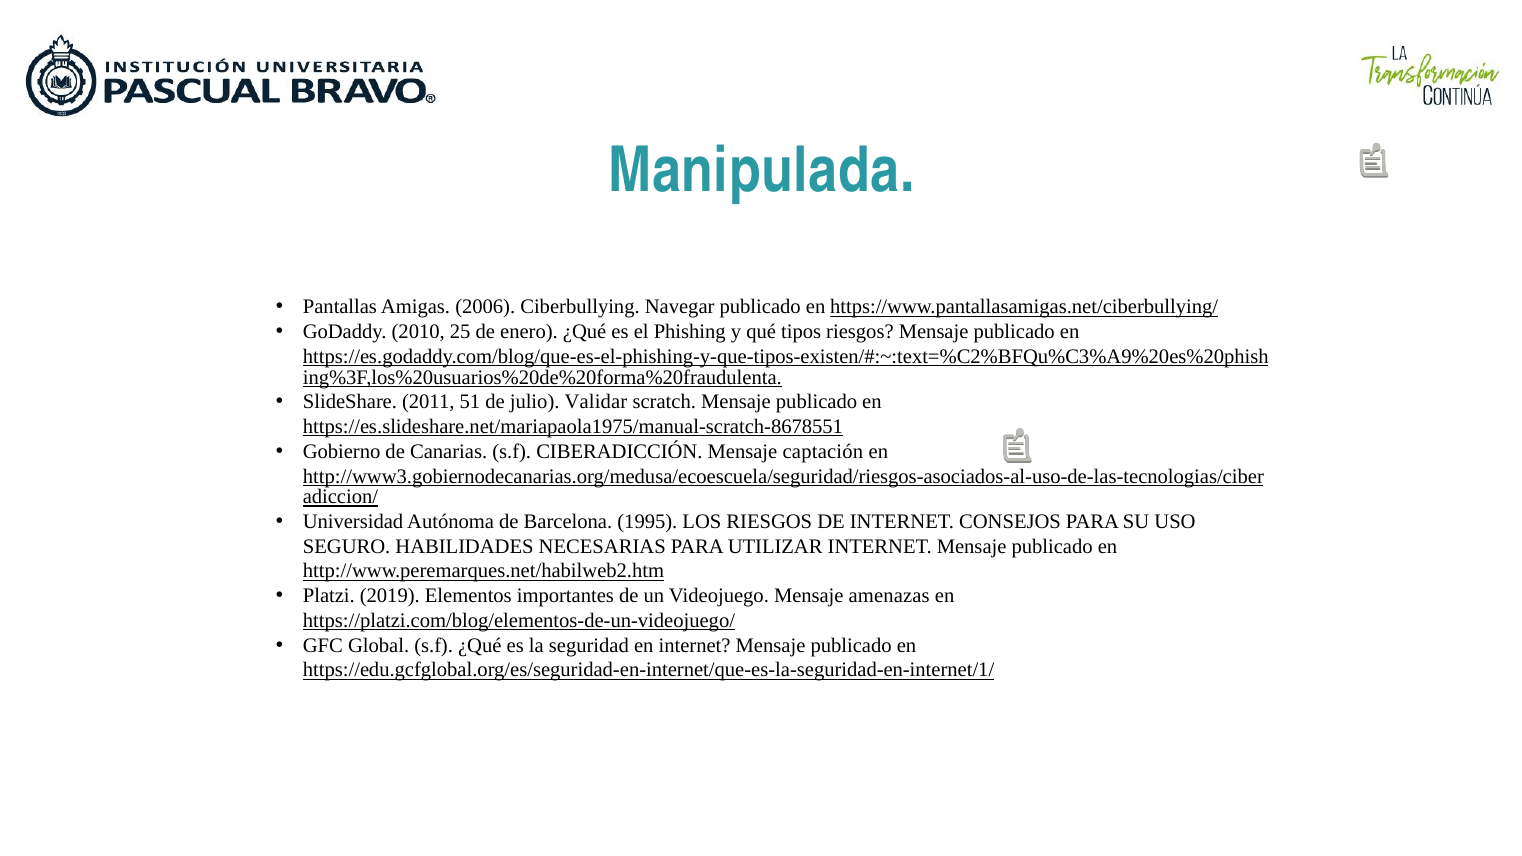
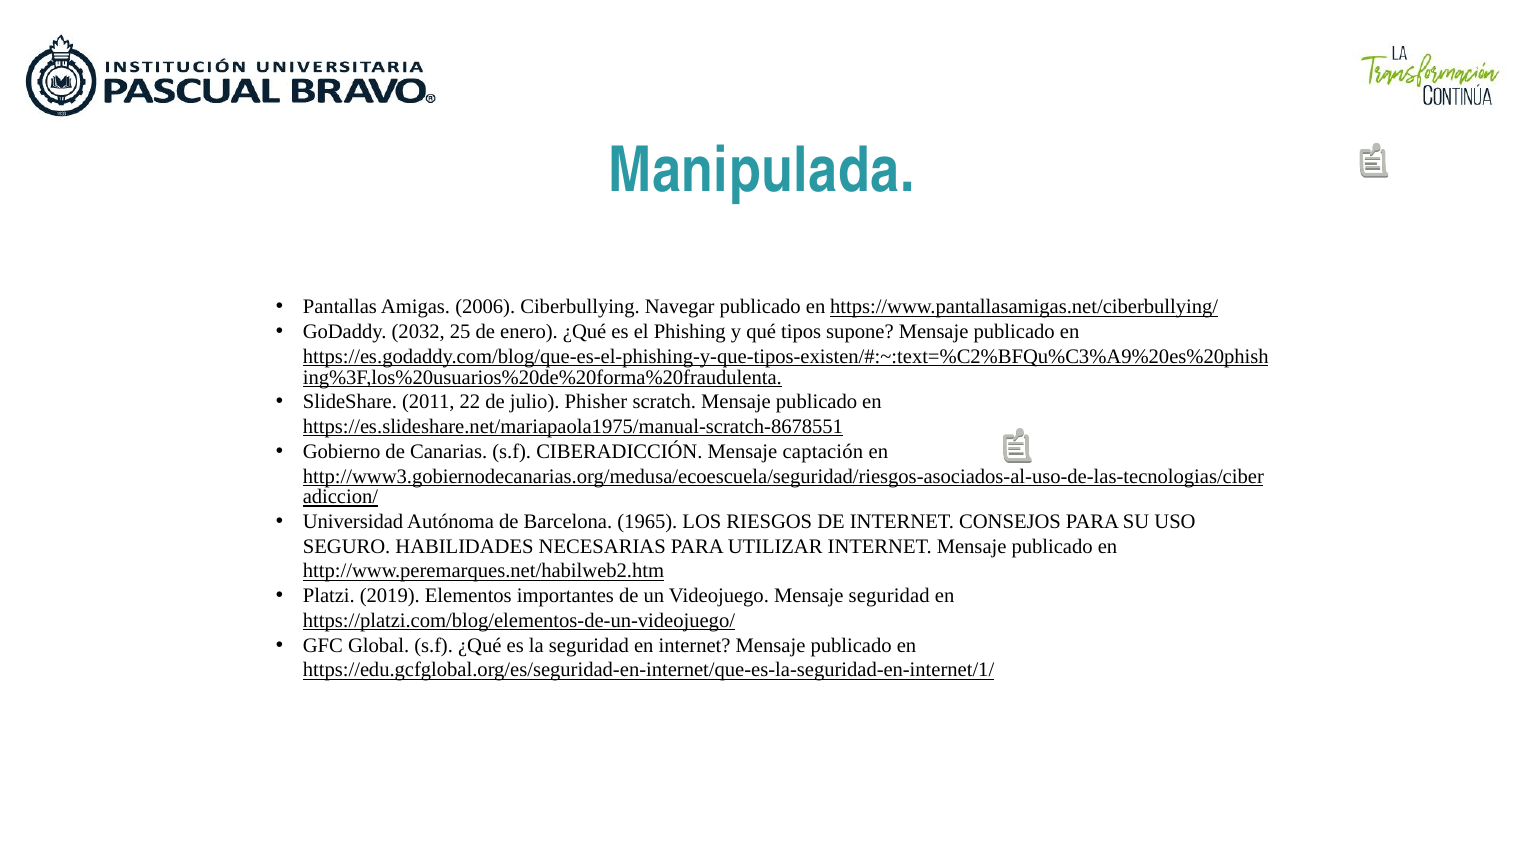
2010: 2010 -> 2032 (418, 332)
tipos riesgos: riesgos -> supone (860, 332)
51: 51 -> 22 (470, 402)
Validar: Validar -> Phisher (596, 402)
1995: 1995 -> 1965 (647, 522)
Mensaje amenazas: amenazas -> seguridad (889, 596)
